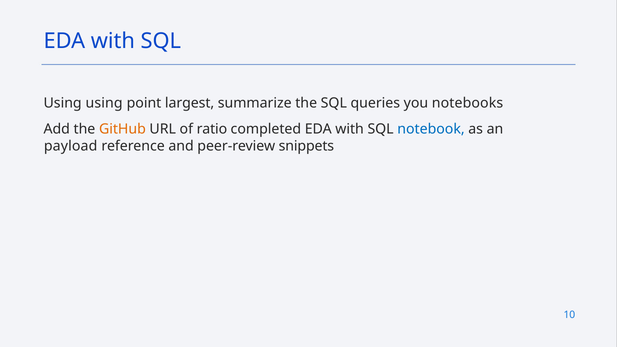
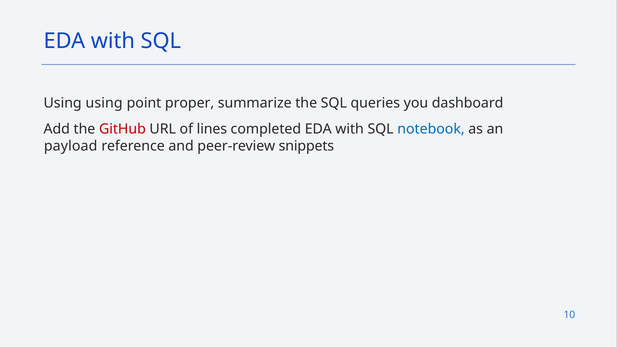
largest: largest -> proper (190, 103)
notebooks: notebooks -> dashboard (468, 103)
GitHub colour: orange -> red (122, 129)
ratio: ratio -> lines (212, 129)
